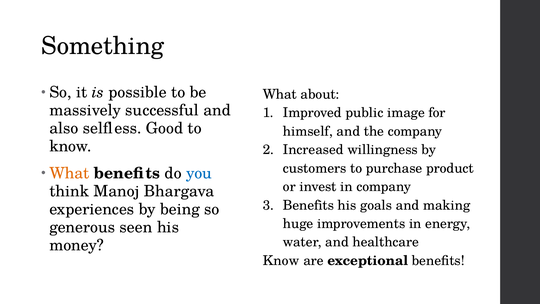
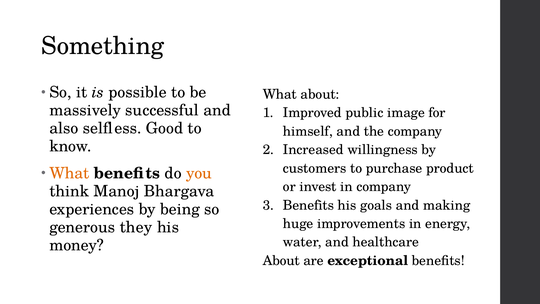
you colour: blue -> orange (199, 173)
seen: seen -> they (136, 227)
Know: Know -> About (281, 260)
